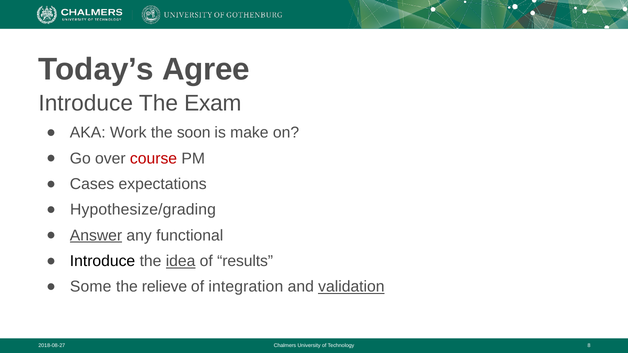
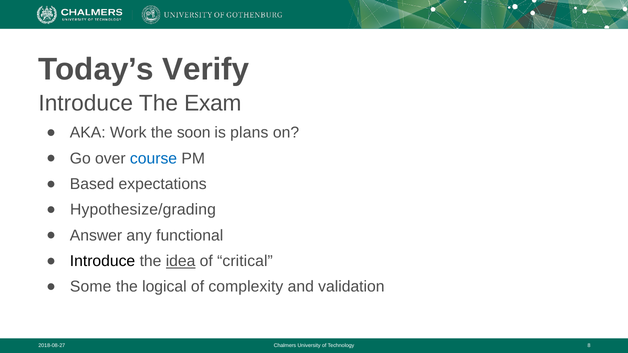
Agree: Agree -> Verify (206, 69)
make: make -> plans (249, 133)
course colour: red -> blue (154, 158)
Cases: Cases -> Based (92, 184)
Answer underline: present -> none (96, 236)
results: results -> critical (245, 261)
relieve: relieve -> logical (164, 287)
integration: integration -> complexity (246, 287)
validation underline: present -> none (351, 287)
